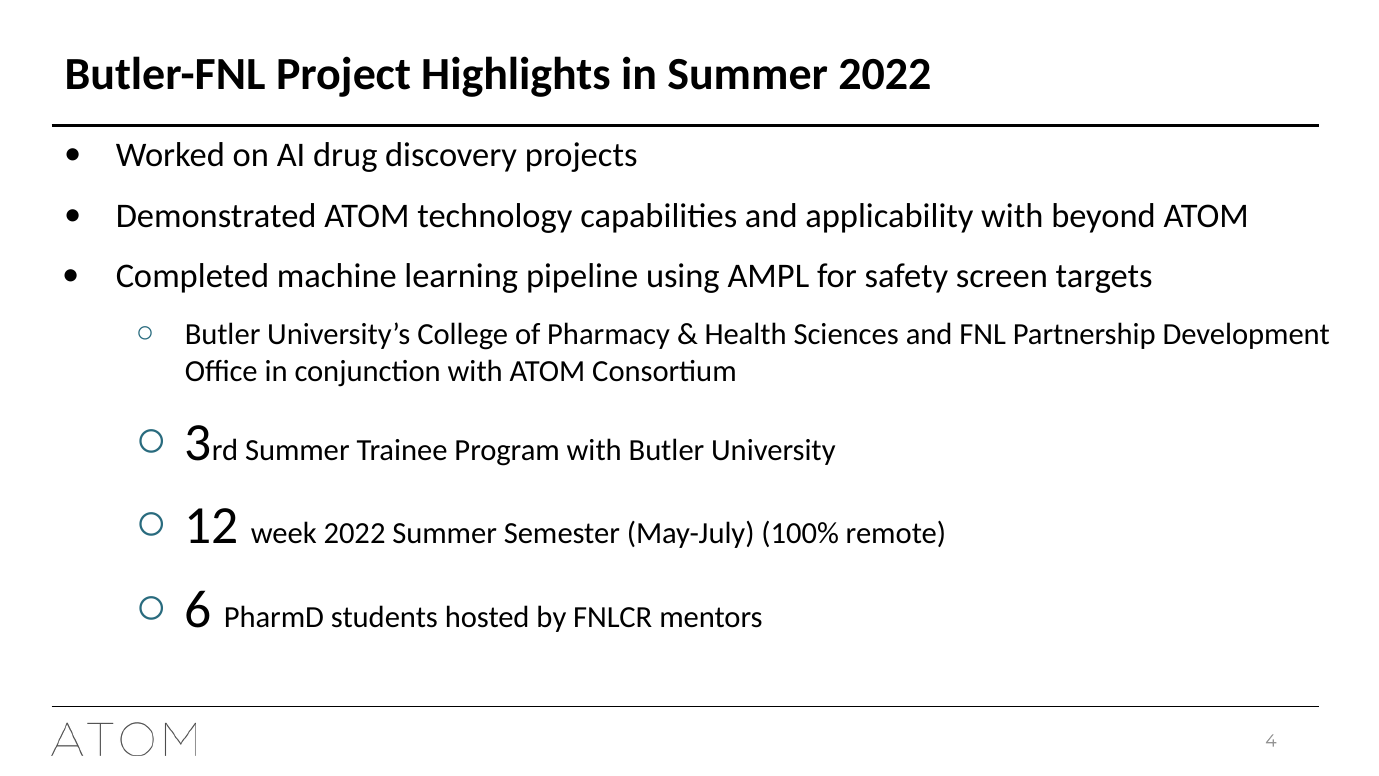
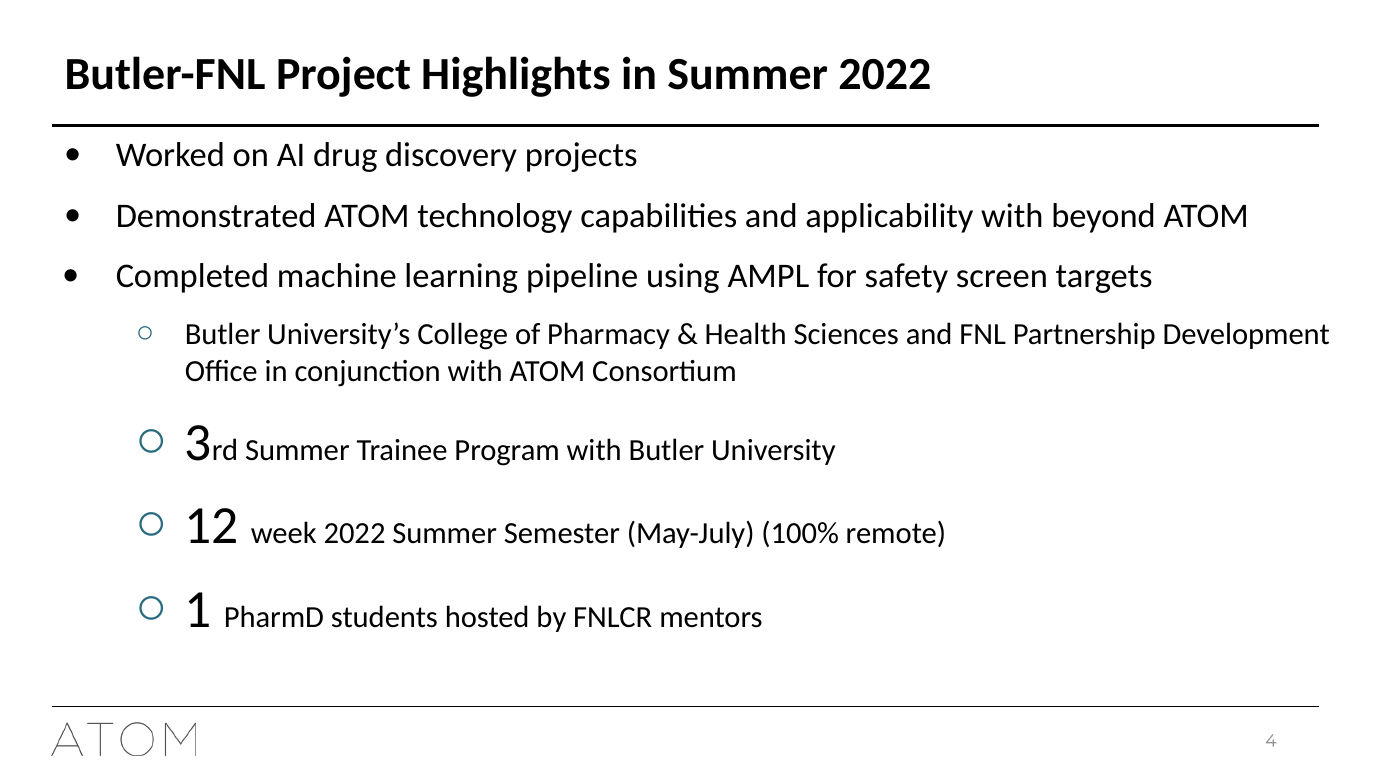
6: 6 -> 1 (198, 609)
